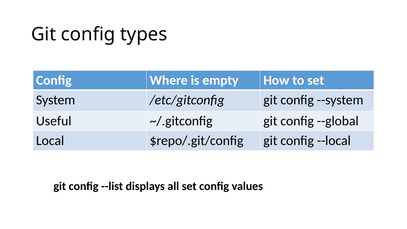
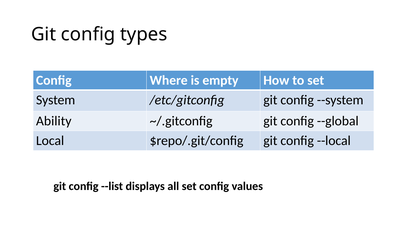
Useful: Useful -> Ability (54, 121)
